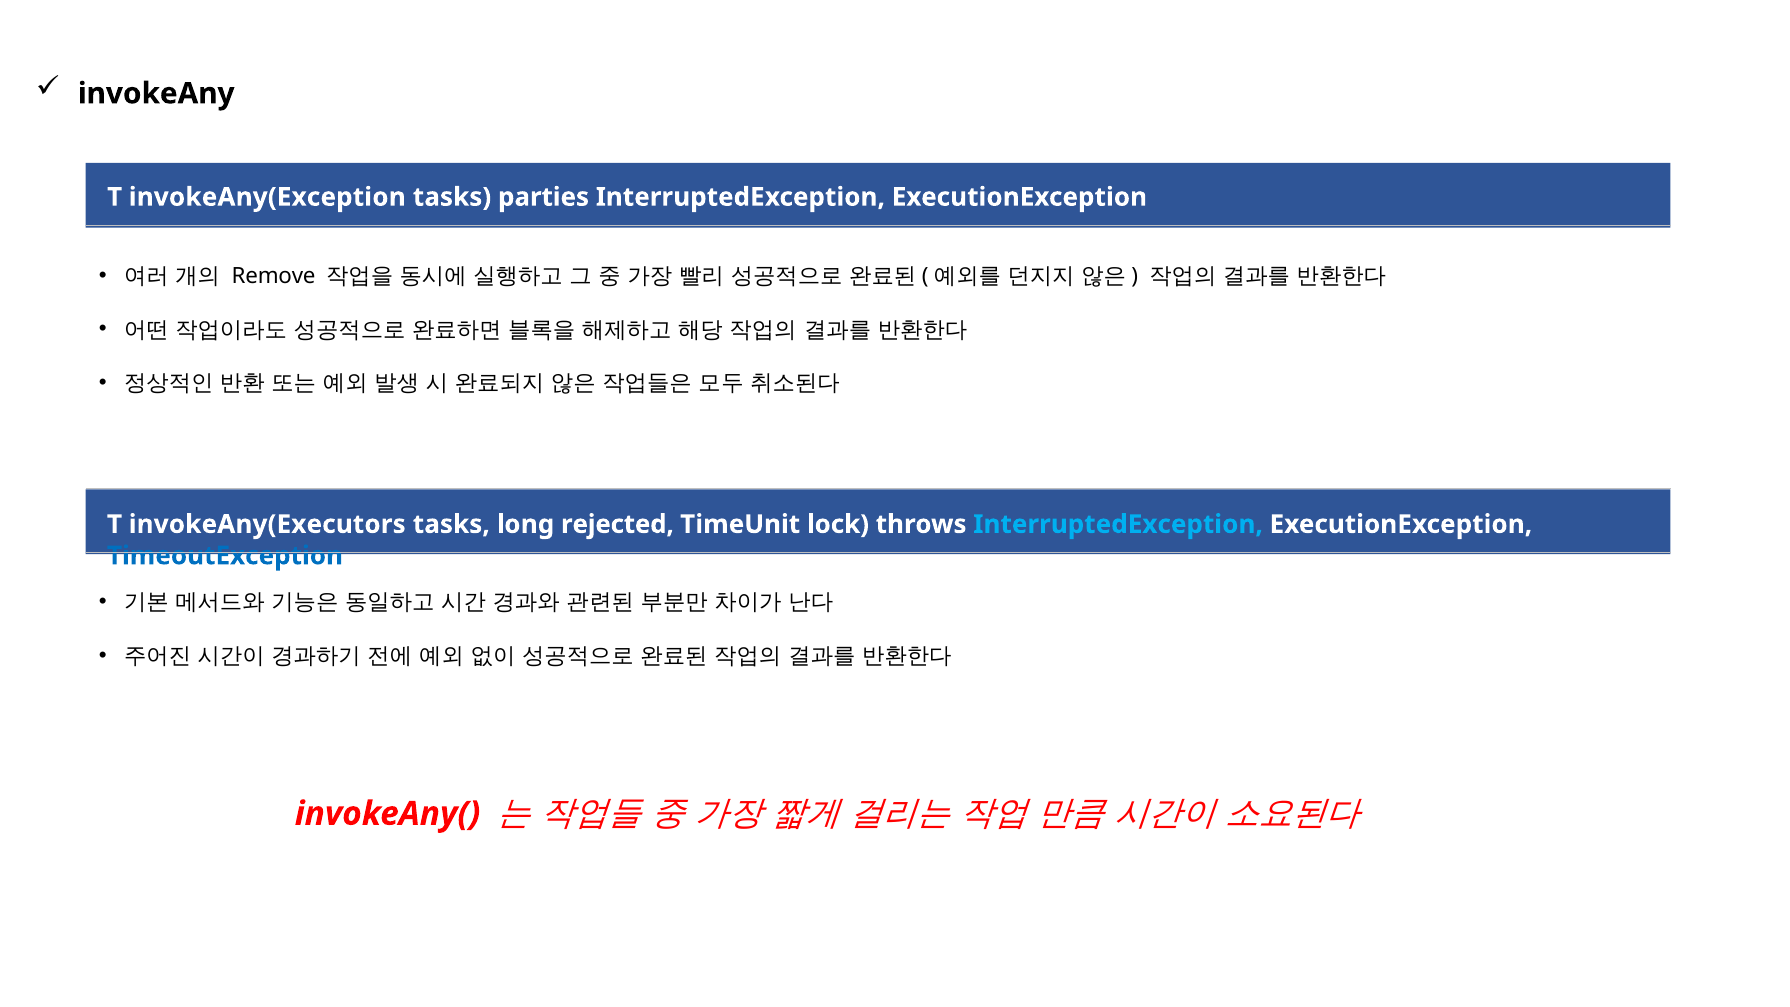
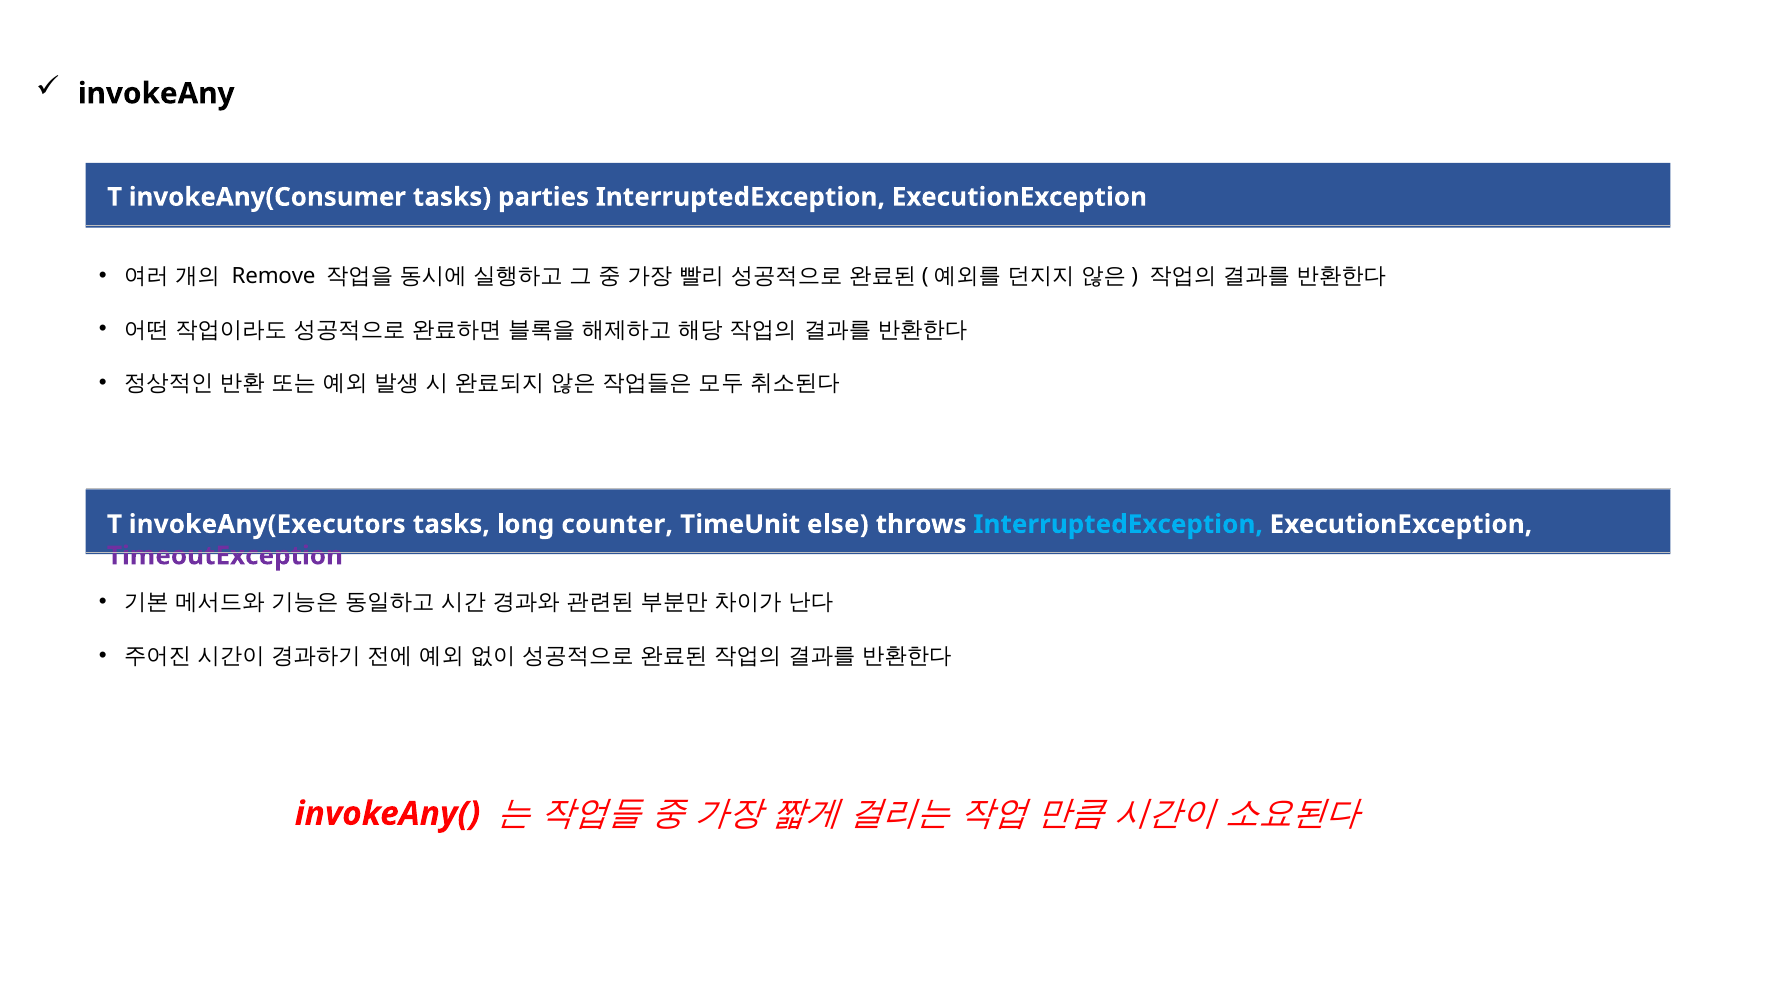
invokeAny(Exception: invokeAny(Exception -> invokeAny(Consumer (267, 197)
rejected: rejected -> counter (617, 524)
lock: lock -> else (838, 524)
TimeoutException colour: blue -> purple (225, 556)
